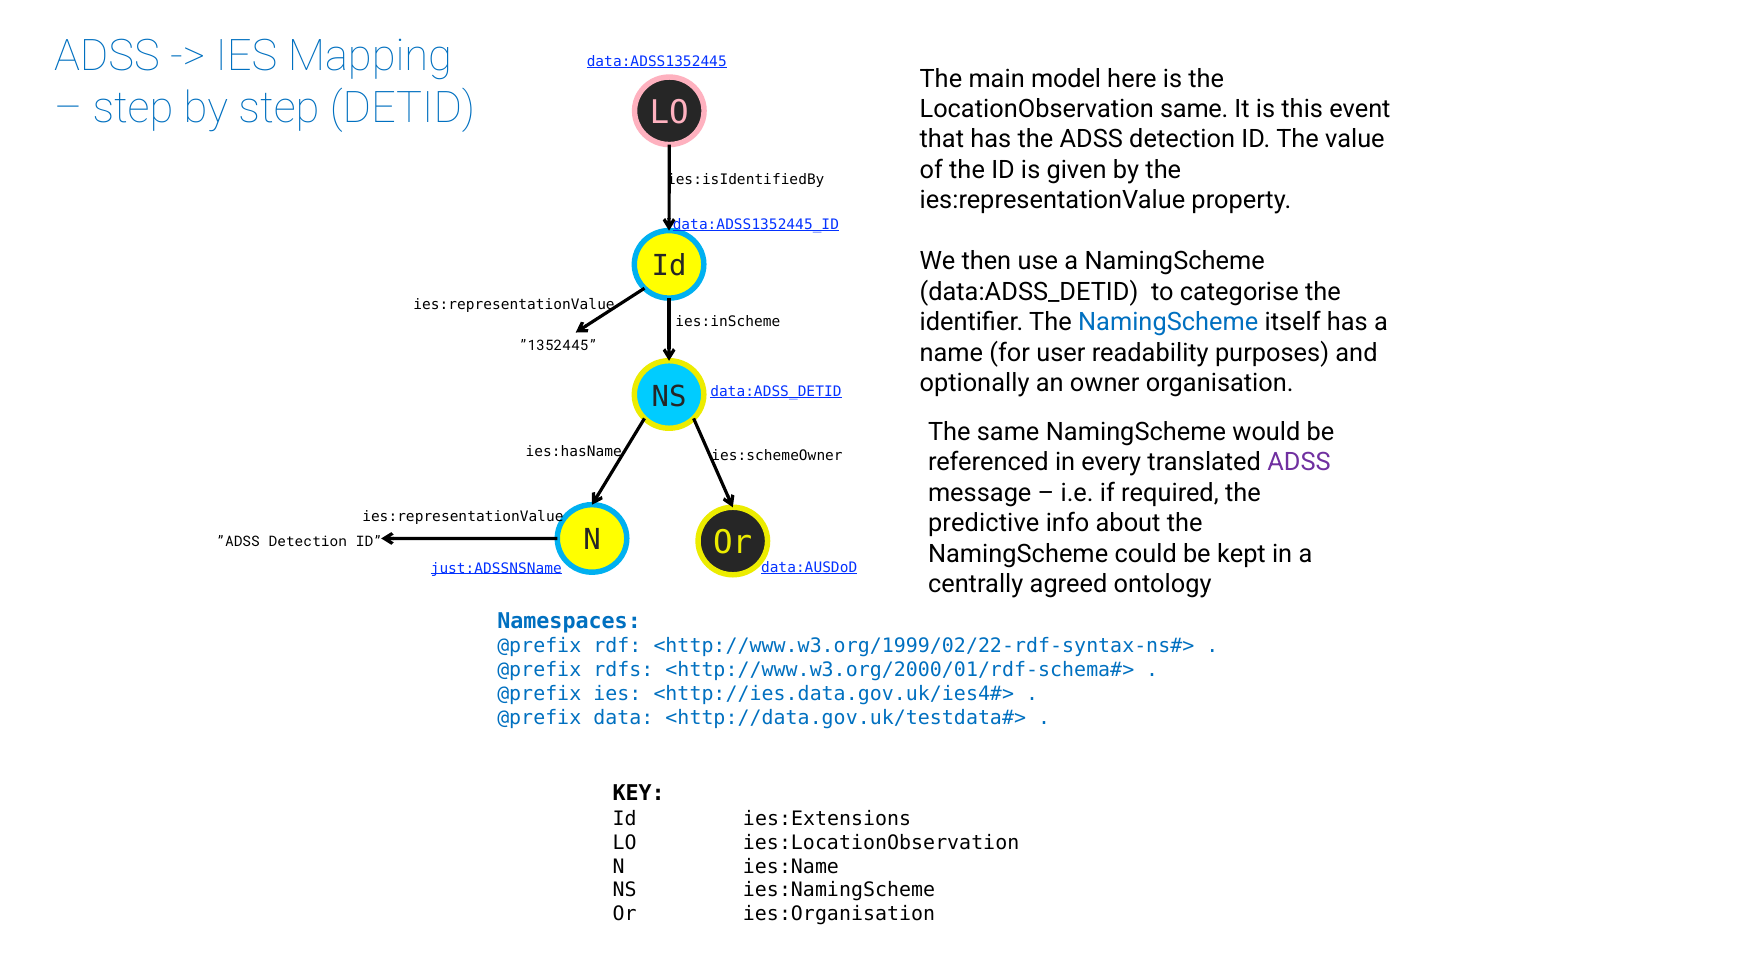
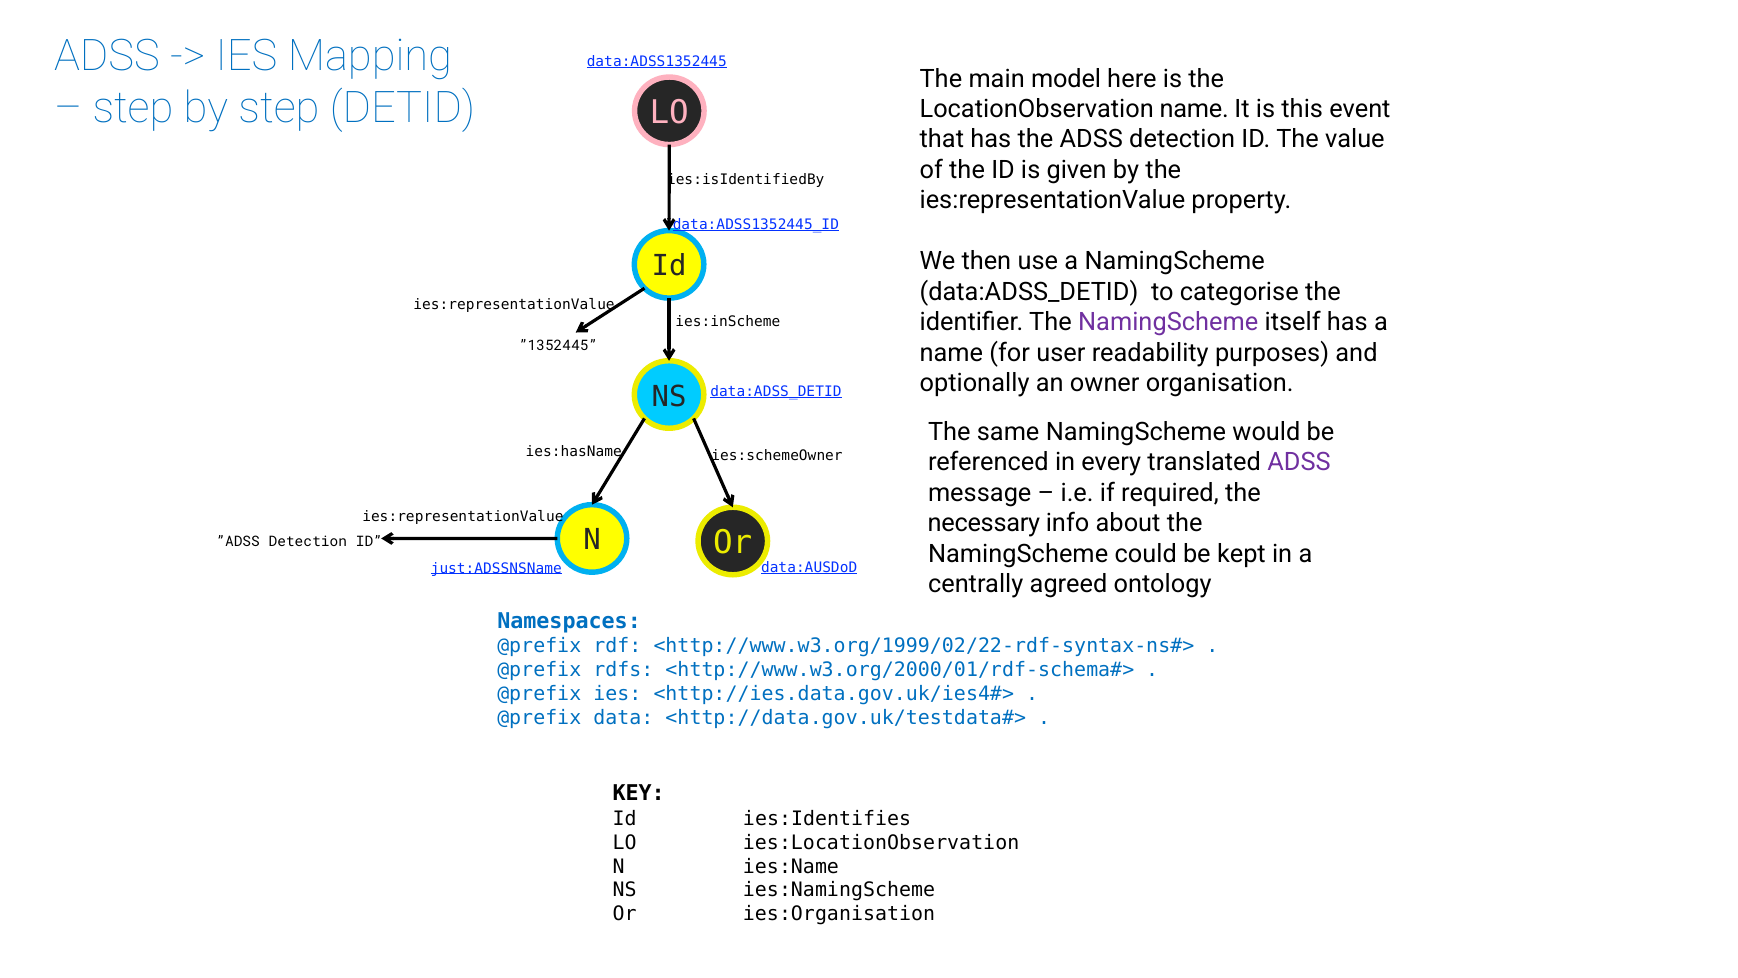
LocationObservation same: same -> name (1194, 109)
NamingScheme colour: blue -> purple (1168, 322)
predictive: predictive -> necessary (984, 523)
ies:Extensions: ies:Extensions -> ies:Identifies (827, 818)
